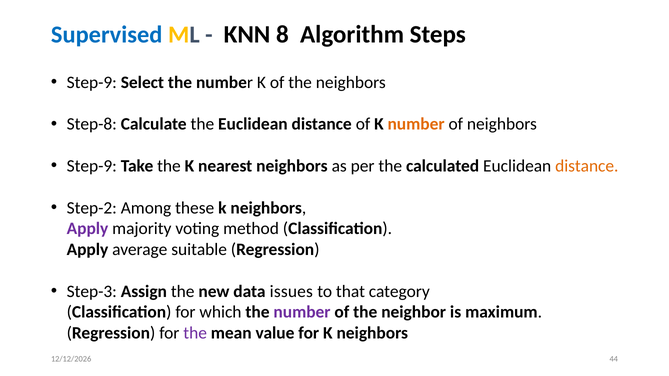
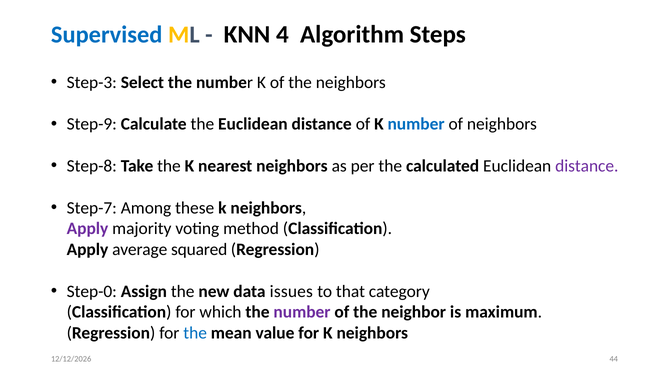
8: 8 -> 4 (282, 34)
Step-9: Step-9 -> Step-3 (92, 83)
Step-8: Step-8 -> Step-9 (92, 124)
number colour: orange -> blue (416, 124)
Step-9: Step-9 -> Step-8 (92, 166)
distance colour: orange -> purple (587, 166)
Step-2: Step-2 -> Step-7 (92, 208)
suitable: suitable -> squared (199, 250)
Step-3: Step-3 -> Step-0 (92, 292)
the colour: purple -> blue (195, 333)
